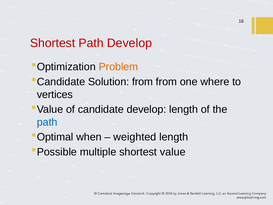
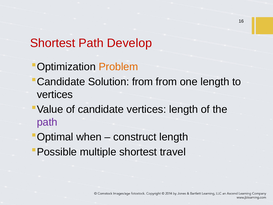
one where: where -> length (215, 82)
candidate develop: develop -> vertices (146, 109)
path colour: blue -> purple (47, 122)
weighted: weighted -> construct (135, 137)
value: value -> travel (173, 152)
